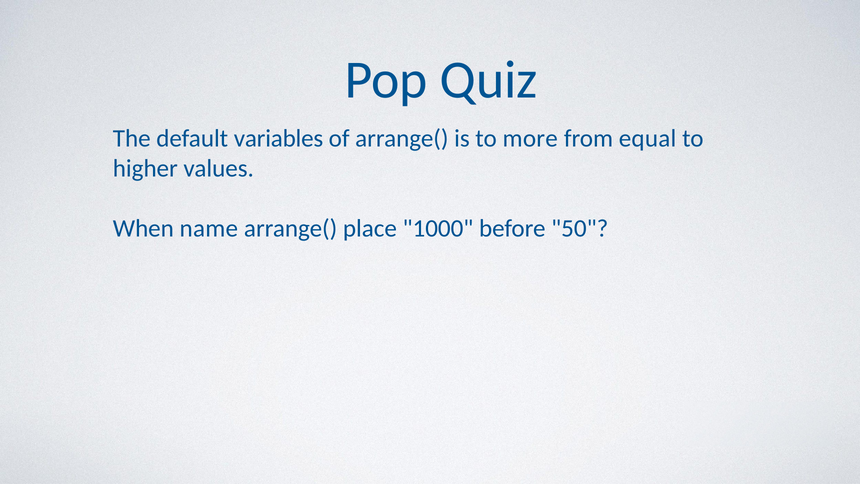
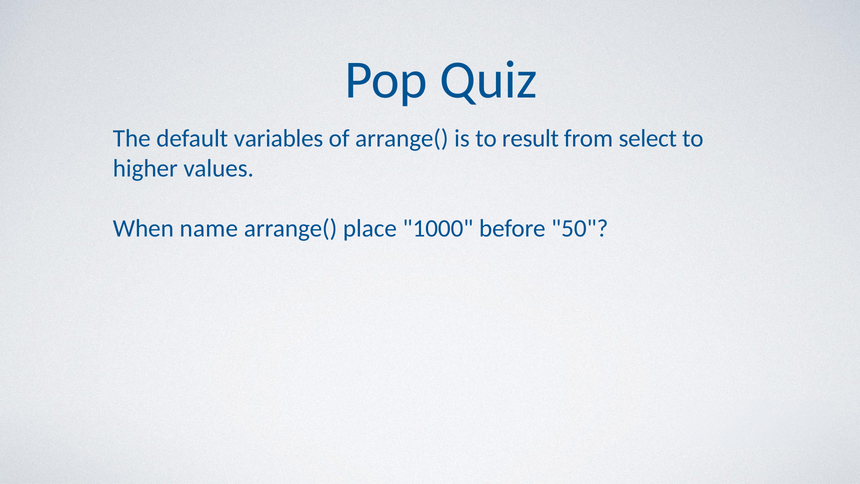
more: more -> result (530, 138)
equal: equal -> select (648, 138)
